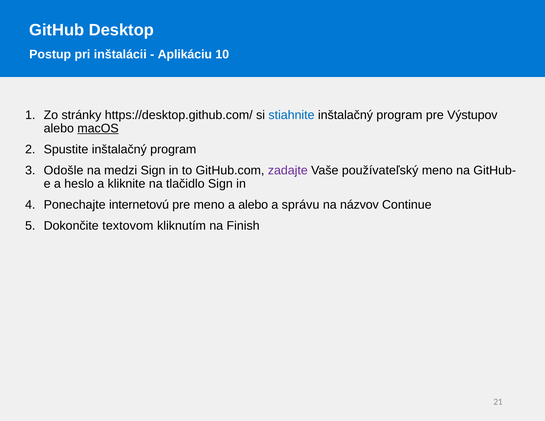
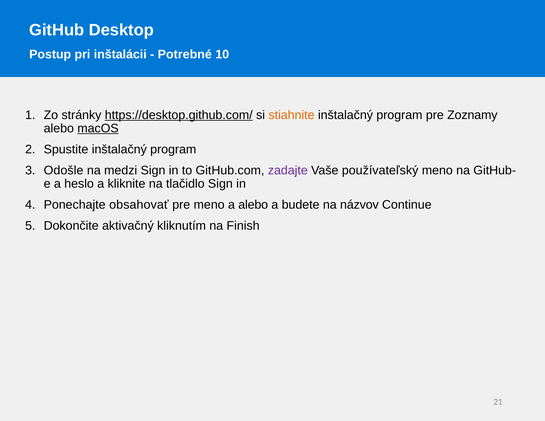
Aplikáciu: Aplikáciu -> Potrebné (185, 55)
https://desktop.github.com/ underline: none -> present (179, 115)
stiahnite colour: blue -> orange (292, 115)
Výstupov: Výstupov -> Zoznamy (472, 115)
internetovú: internetovú -> obsahovať (139, 205)
správu: správu -> budete (301, 205)
textovom: textovom -> aktivačný (128, 226)
